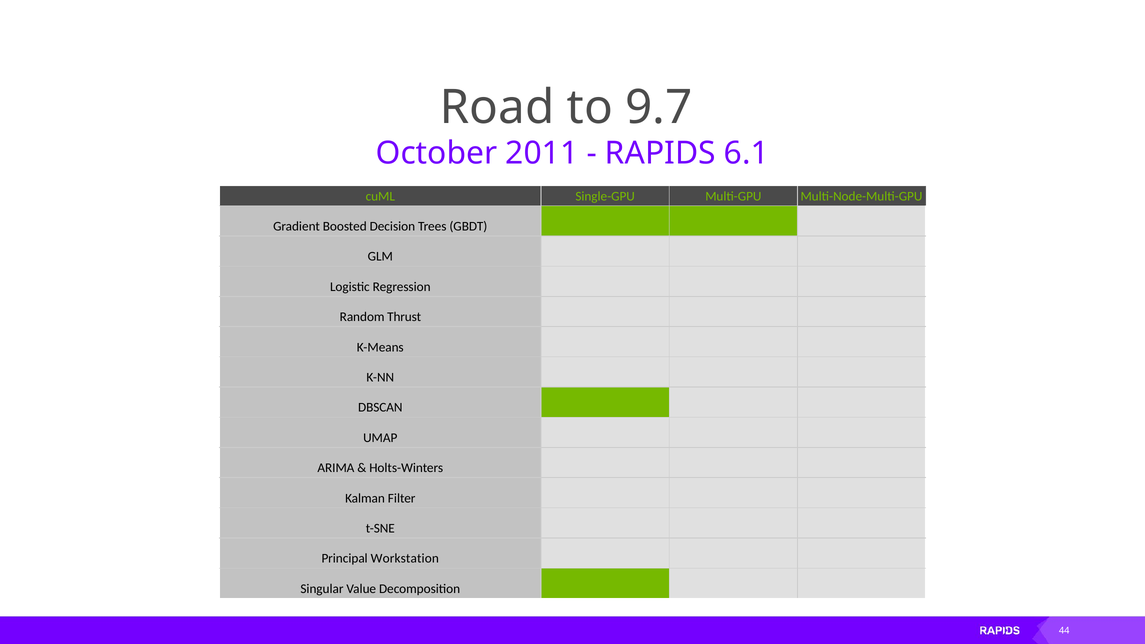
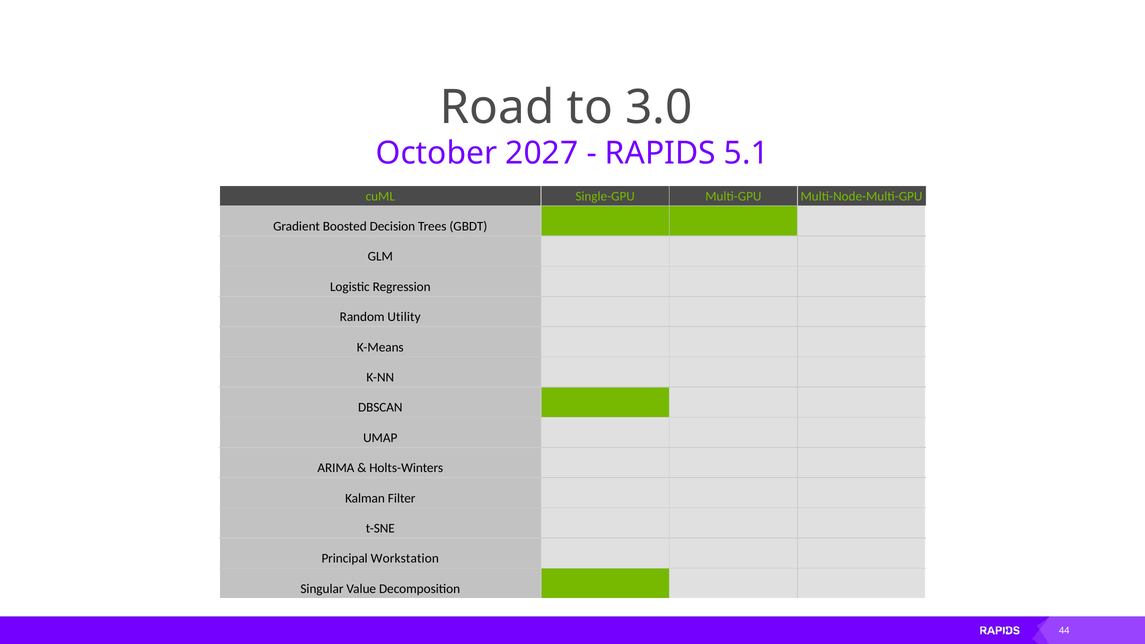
9.7: 9.7 -> 3.0 (659, 108)
2011: 2011 -> 2027 (542, 153)
6.1: 6.1 -> 5.1 (746, 153)
Thrust: Thrust -> Utility (404, 317)
